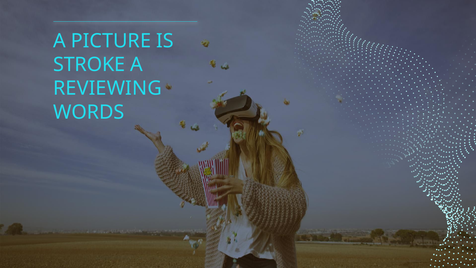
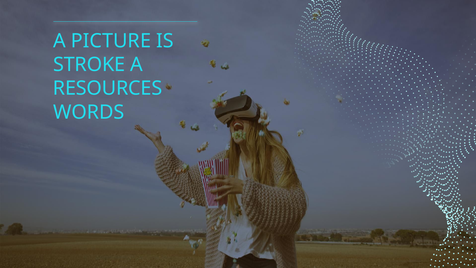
REVIEWING: REVIEWING -> RESOURCES (108, 88)
